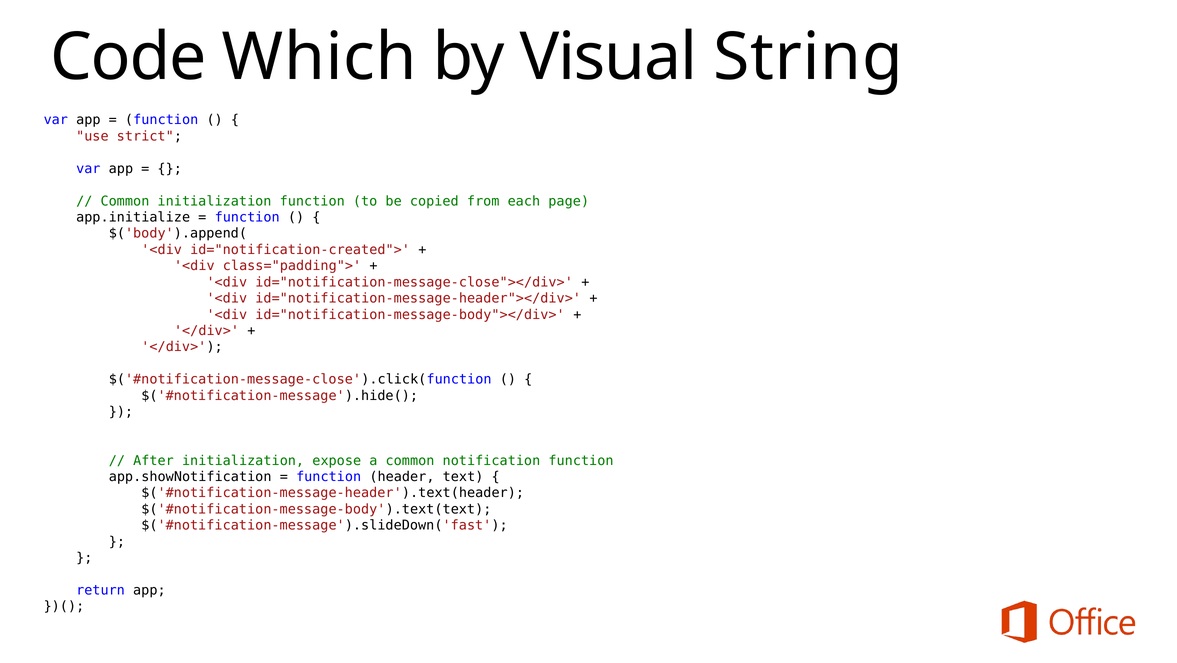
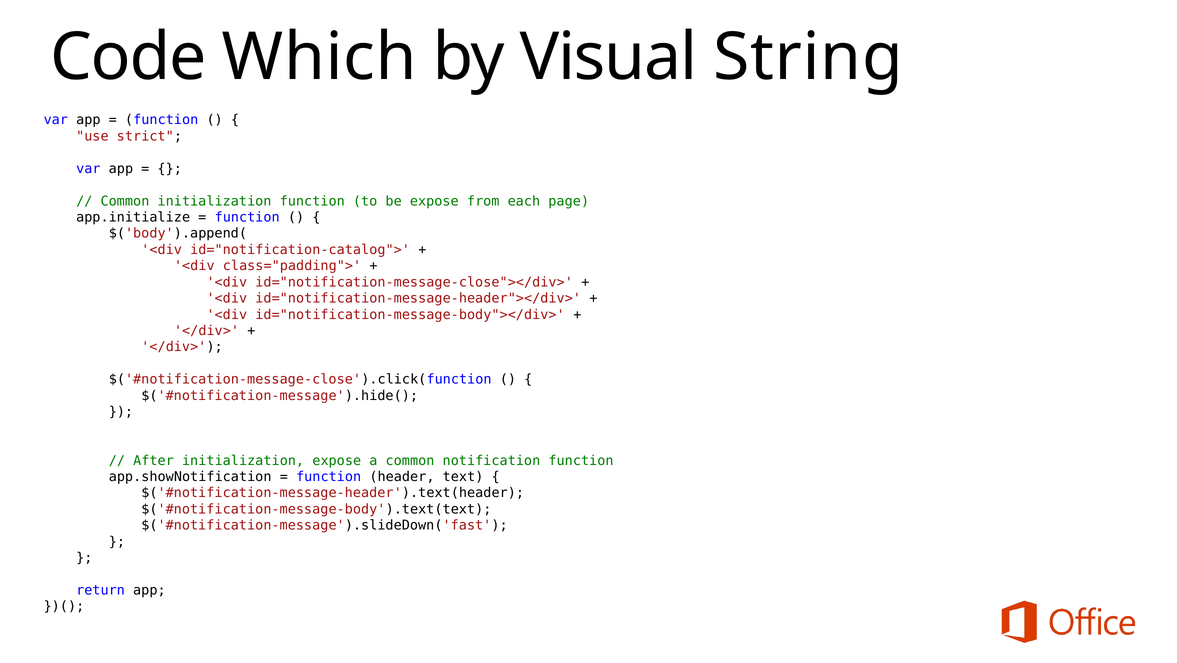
be copied: copied -> expose (434, 201)
id="notification-created">: id="notification-created"> -> id="notification-catalog"> (300, 249)
